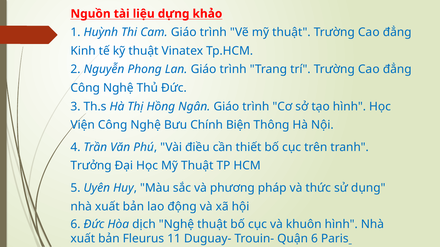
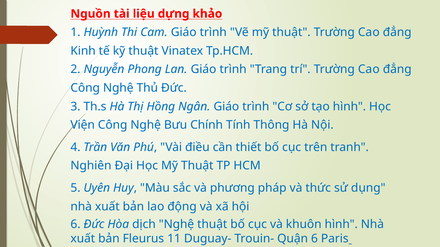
Biện: Biện -> Tính (238, 125)
Trưởng: Trưởng -> Nghiên (91, 166)
